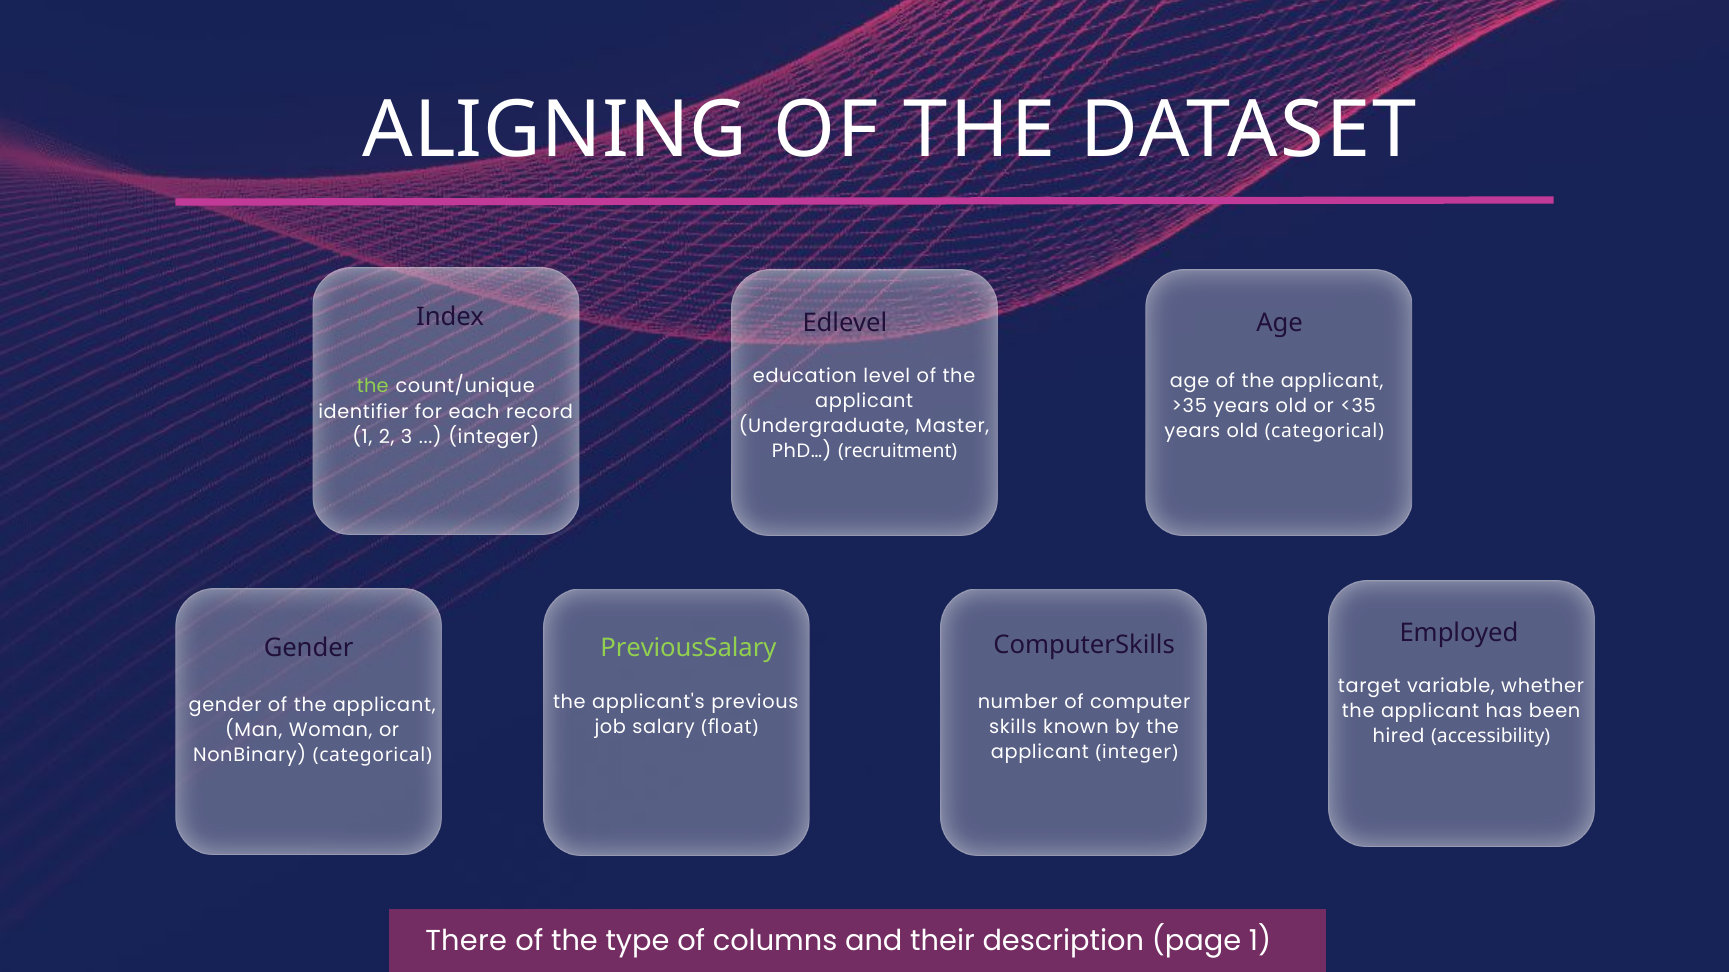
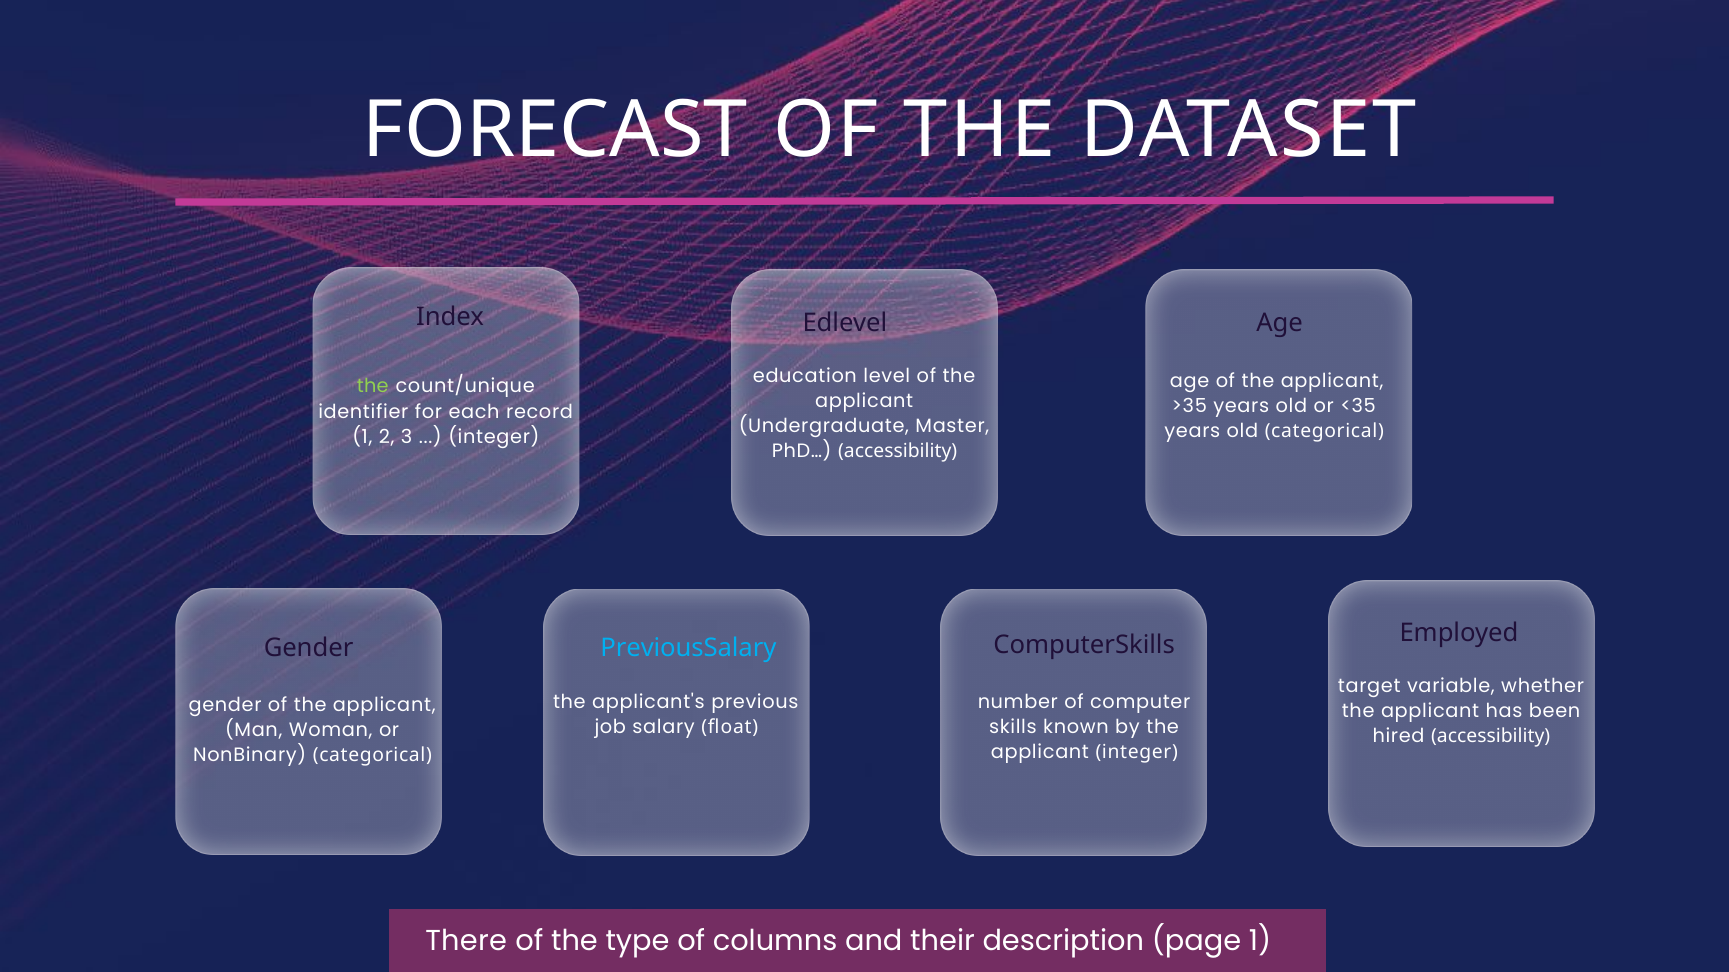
ALIGNING: ALIGNING -> FORECAST (555, 131)
PhD… recruitment: recruitment -> accessibility (898, 452)
PreviousSalary colour: light green -> light blue (688, 649)
